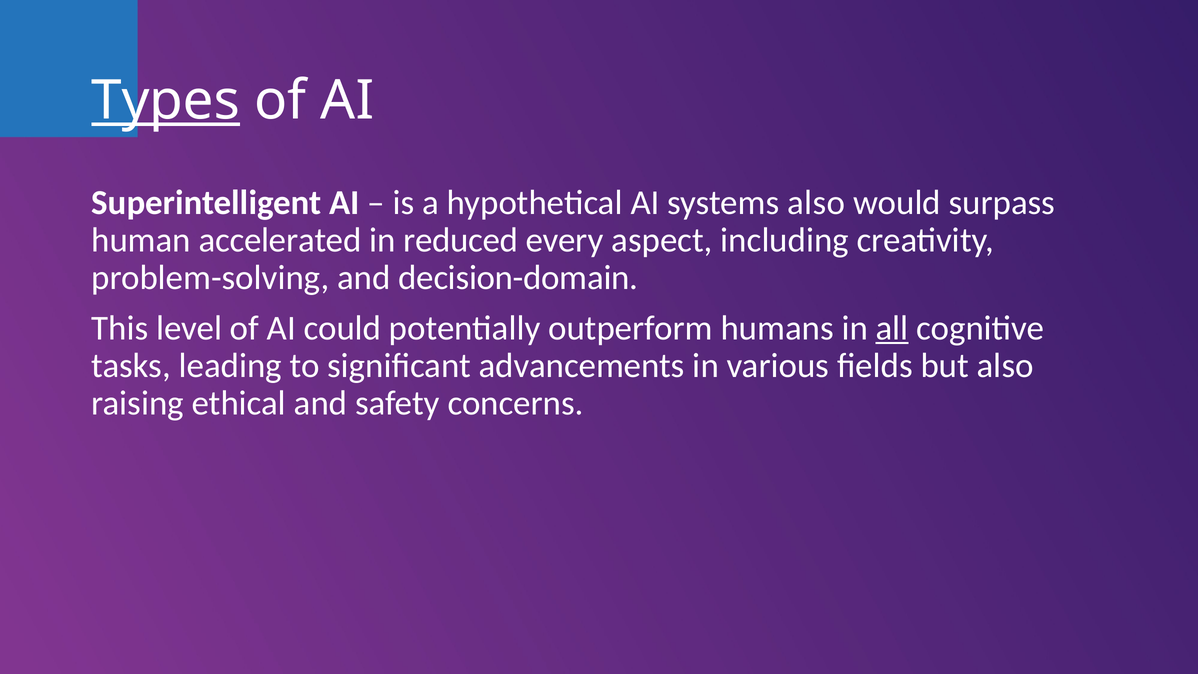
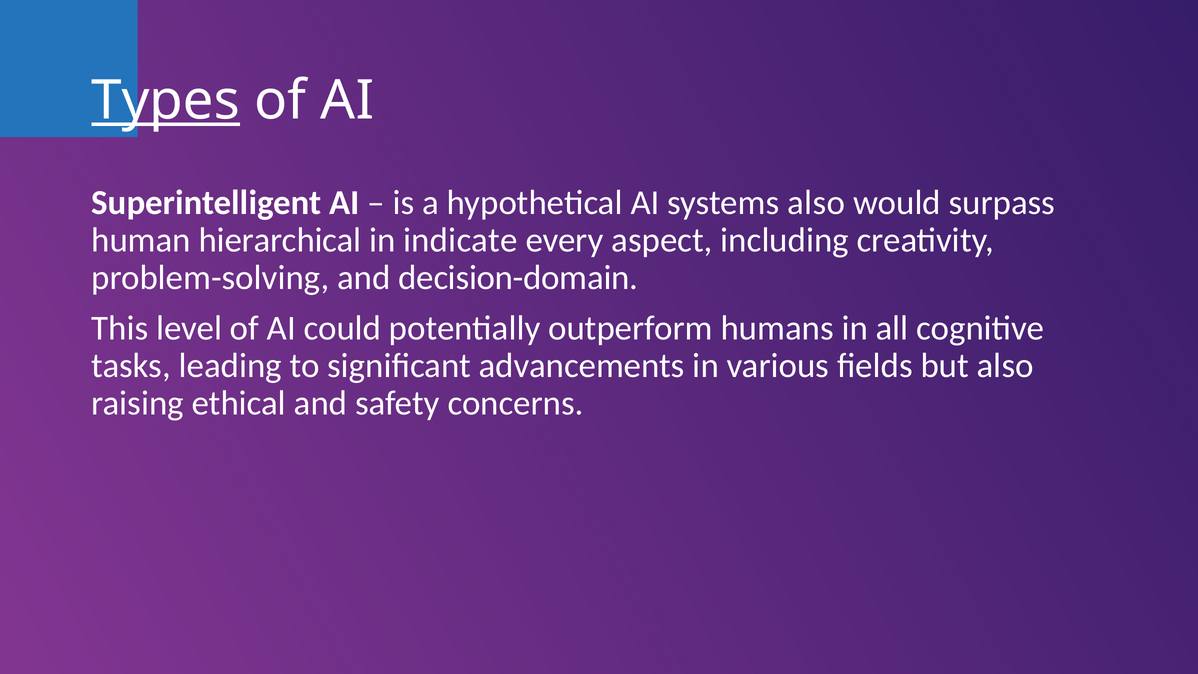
accelerated: accelerated -> hierarchical (280, 240)
reduced: reduced -> indicate (460, 240)
all underline: present -> none (892, 328)
